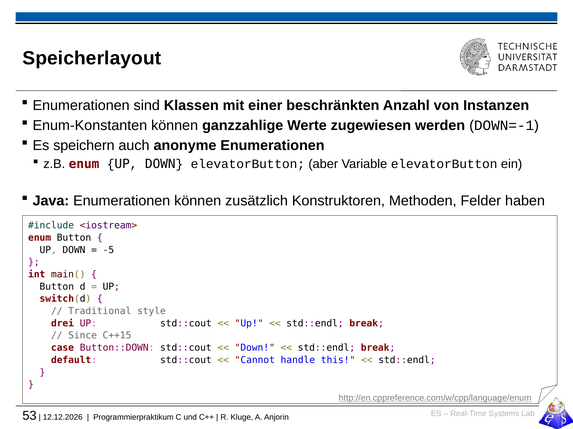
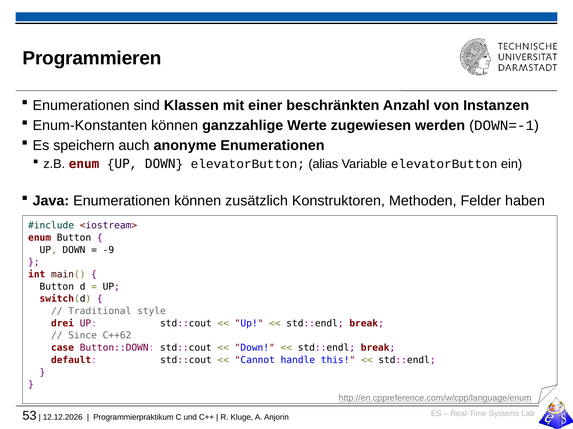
Speicherlayout: Speicherlayout -> Programmieren (92, 58)
aber: aber -> alias (323, 164)
-5: -5 -> -9 (108, 250)
C++15: C++15 -> C++62 (117, 336)
